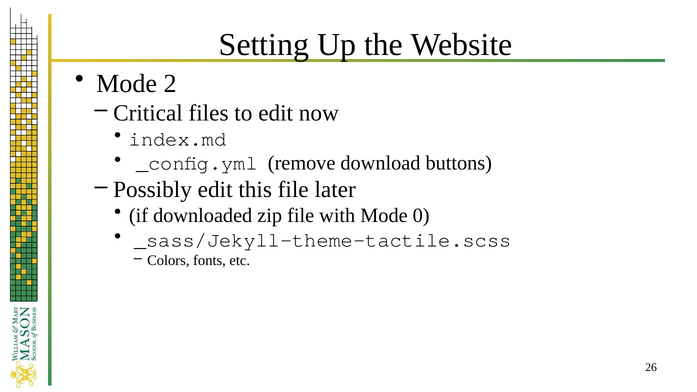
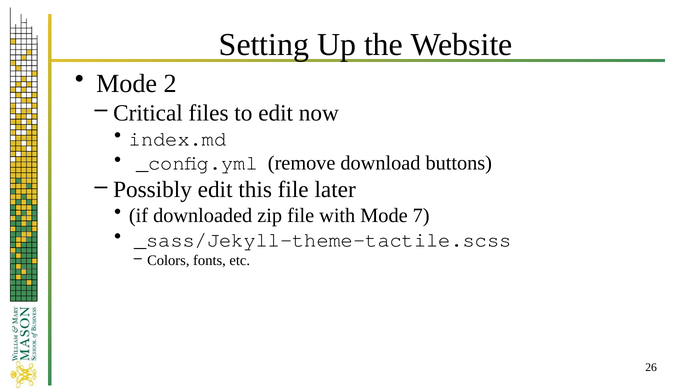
0: 0 -> 7 (421, 216)
